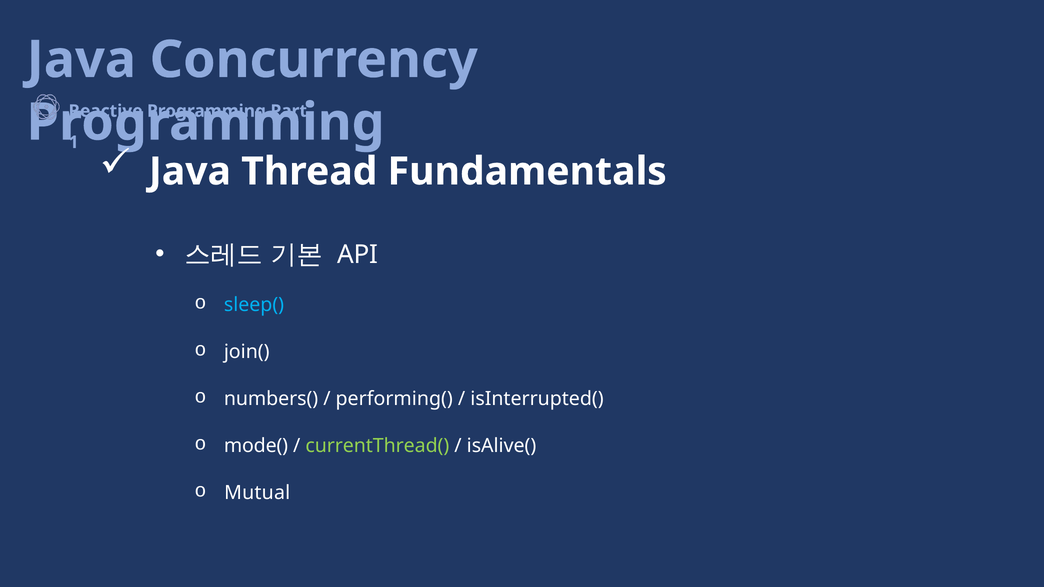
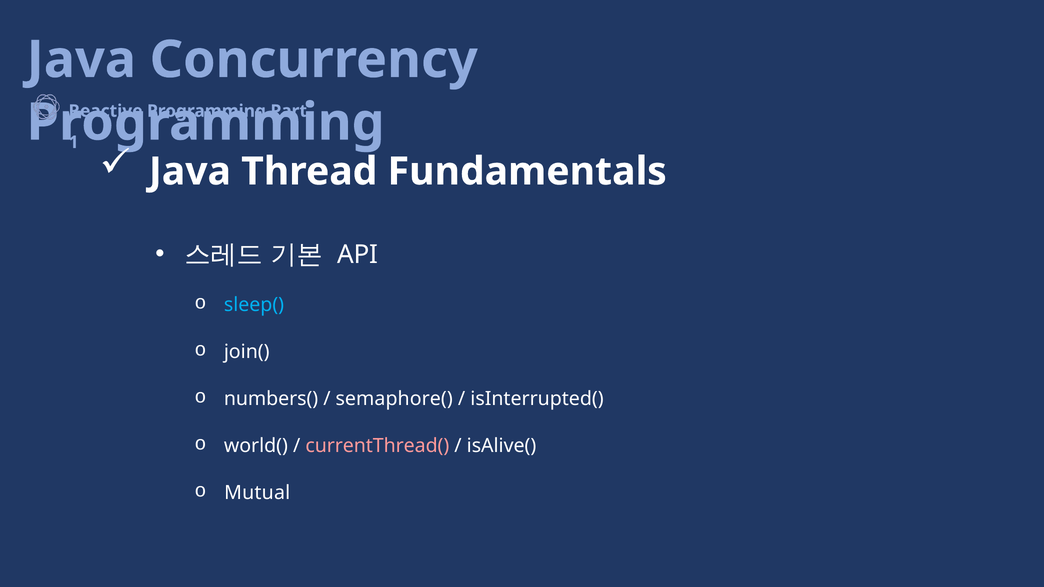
performing(: performing( -> semaphore( (394, 399)
mode(: mode( -> world( (256, 446)
currentThread( colour: light green -> pink (377, 446)
